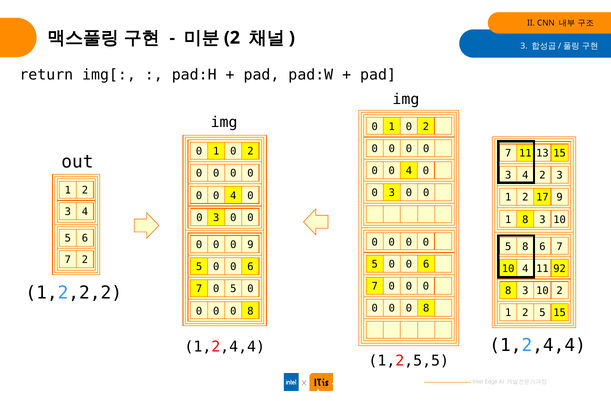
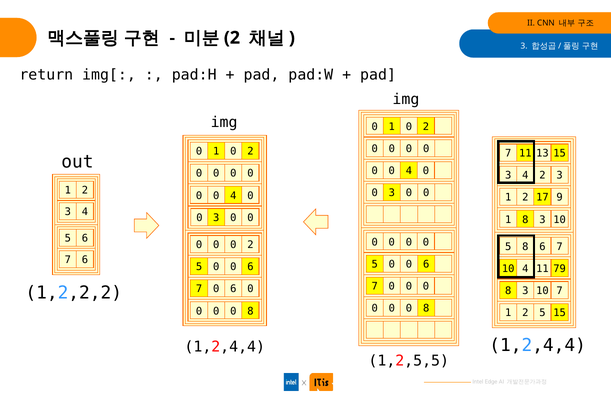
0 0 9: 9 -> 2 (250, 245)
7 2: 2 -> 6 (85, 260)
92: 92 -> 79 (560, 269)
7 0 5: 5 -> 6 (233, 289)
10 2: 2 -> 7 (560, 291)
